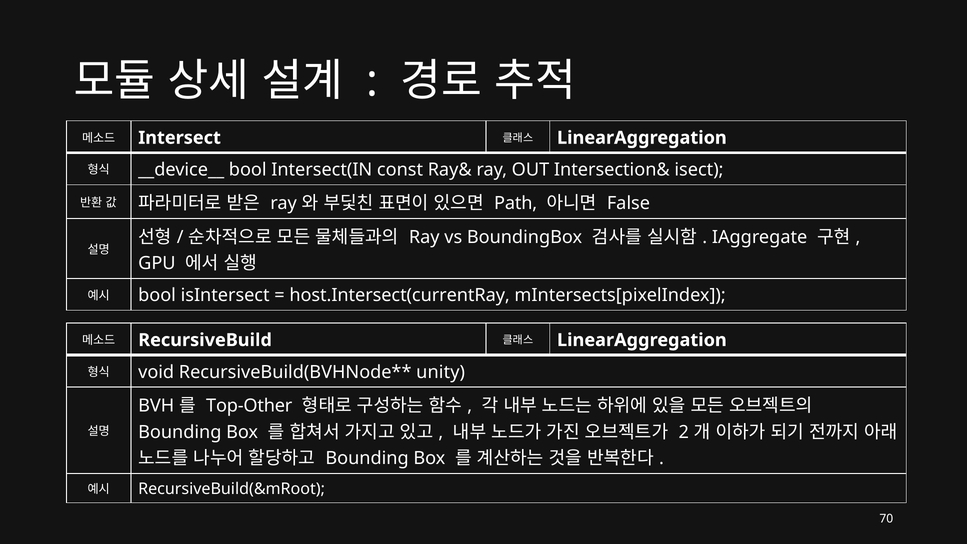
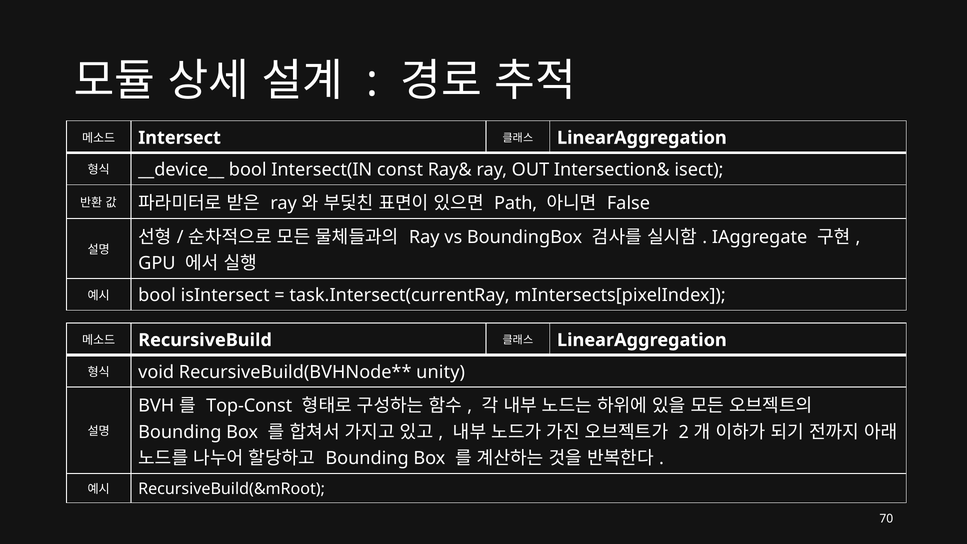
host.Intersect(currentRay: host.Intersect(currentRay -> task.Intersect(currentRay (400, 295)
Top-Other: Top-Other -> Top-Const (249, 406)
